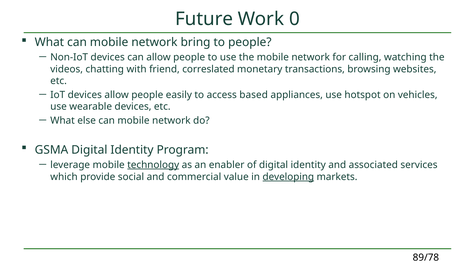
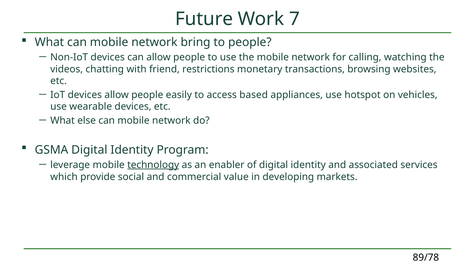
0: 0 -> 7 (294, 19)
correslated: correslated -> restrictions (208, 69)
developing underline: present -> none (288, 177)
